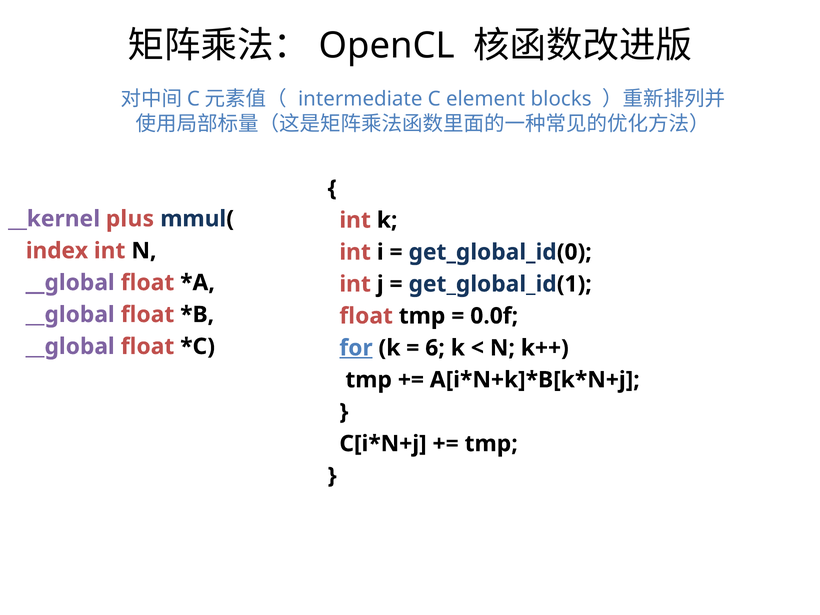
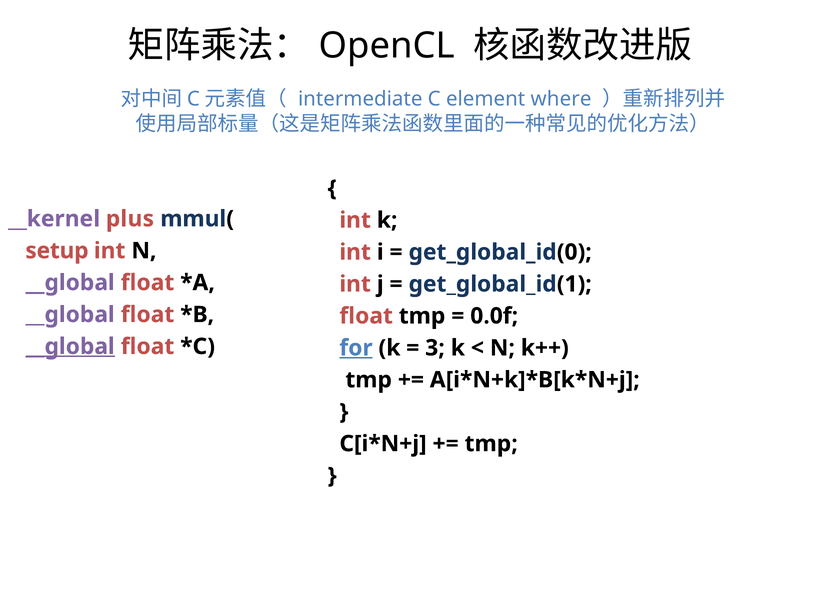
blocks: blocks -> where (561, 99)
index: index -> setup (57, 251)
__global underline: none -> present (70, 347)
6: 6 -> 3 (435, 348)
